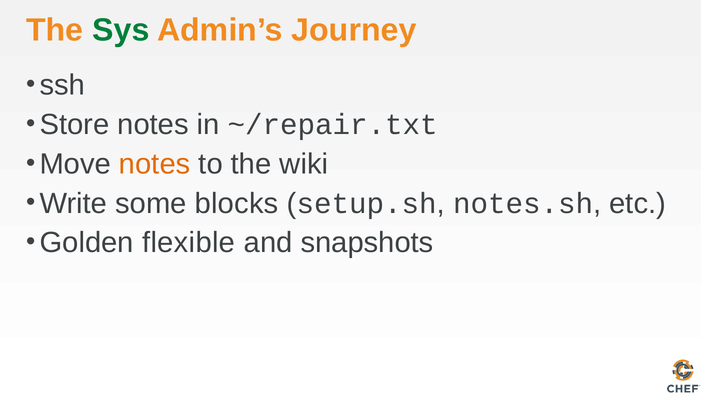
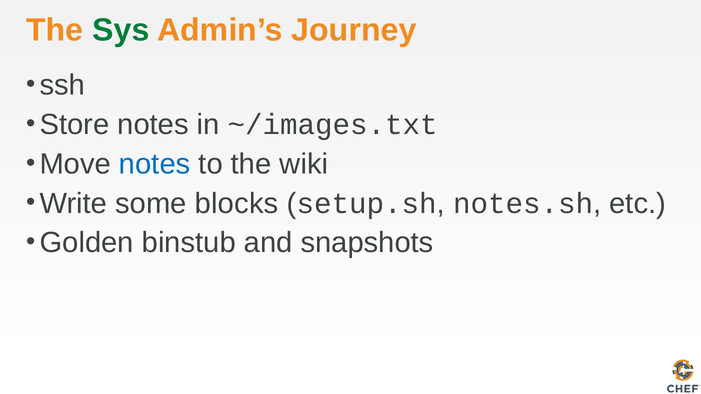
~/repair.txt: ~/repair.txt -> ~/images.txt (333, 125)
notes colour: orange -> blue (155, 164)
flexible: flexible -> binstub (189, 243)
